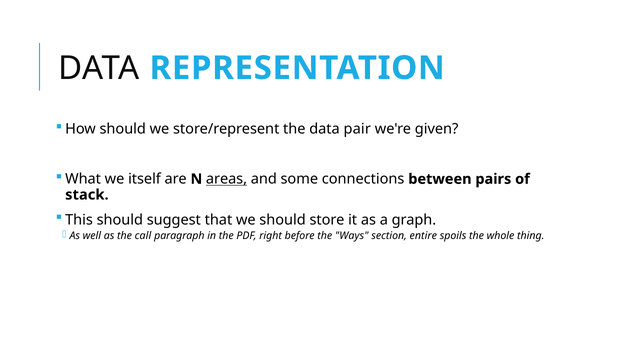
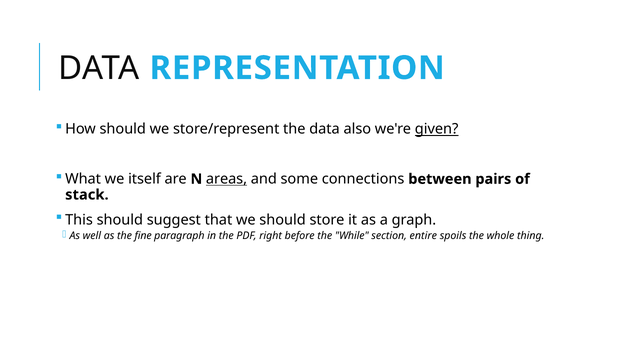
pair: pair -> also (357, 129)
given underline: none -> present (437, 129)
call: call -> fine (143, 236)
Ways: Ways -> While (352, 236)
